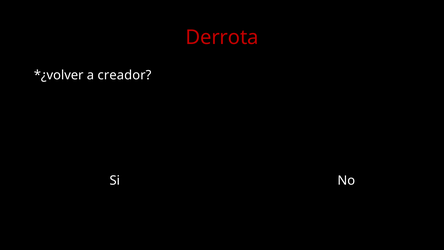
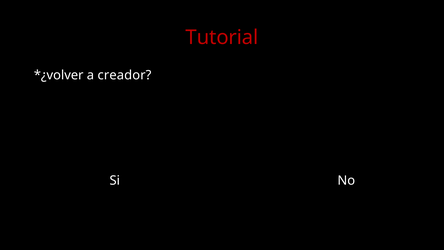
Derrota: Derrota -> Tutorial (222, 37)
